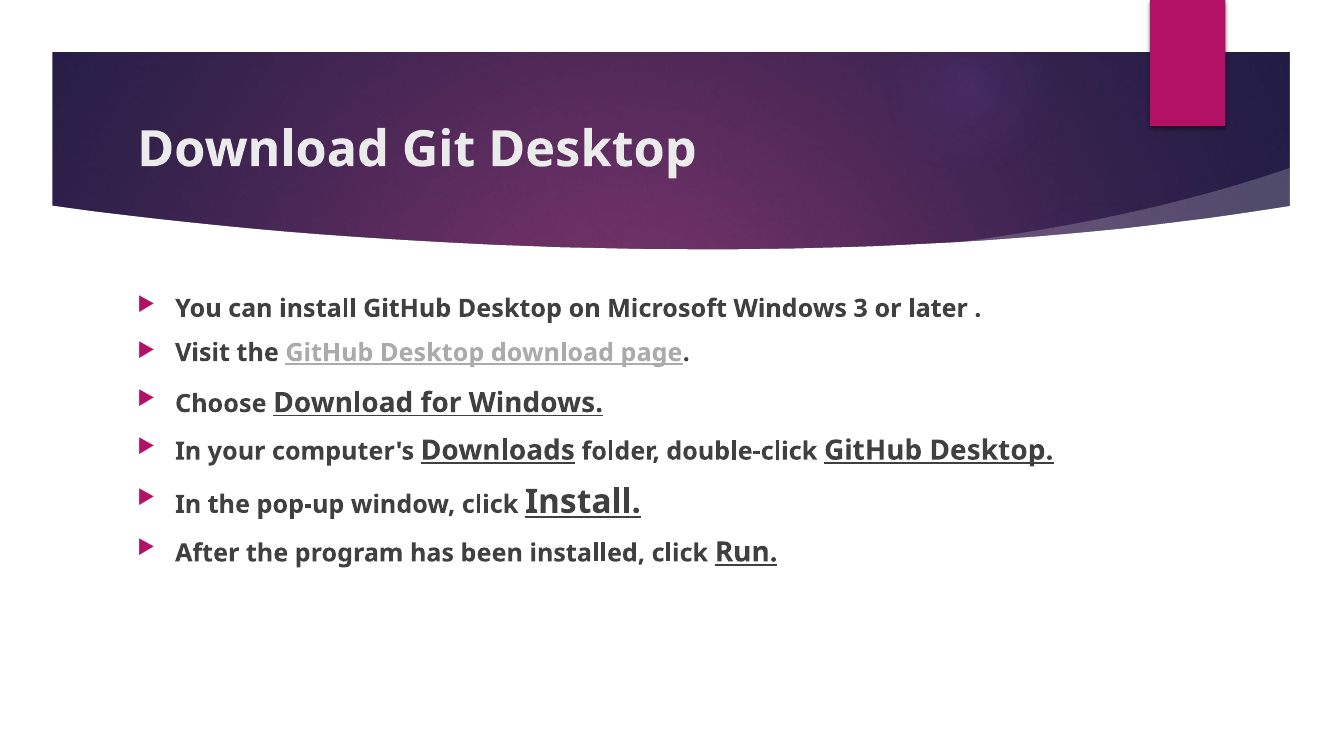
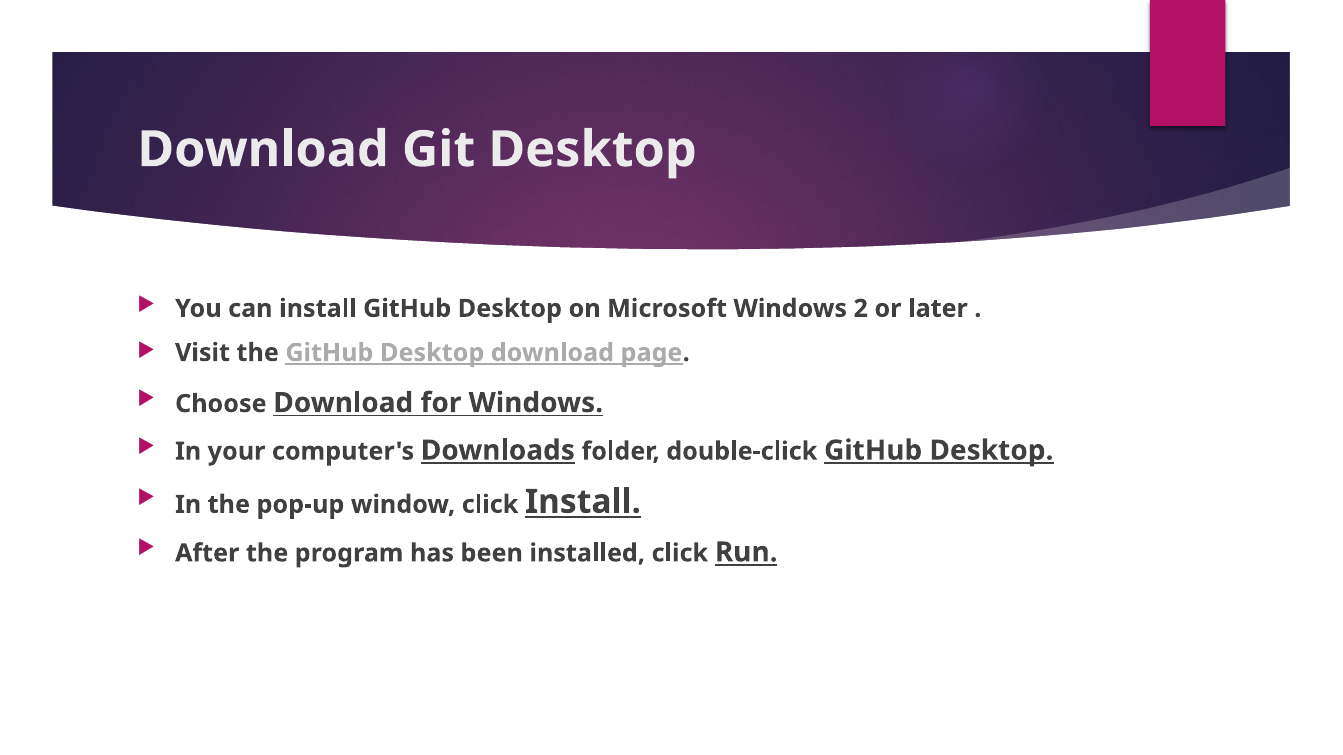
3: 3 -> 2 (861, 309)
